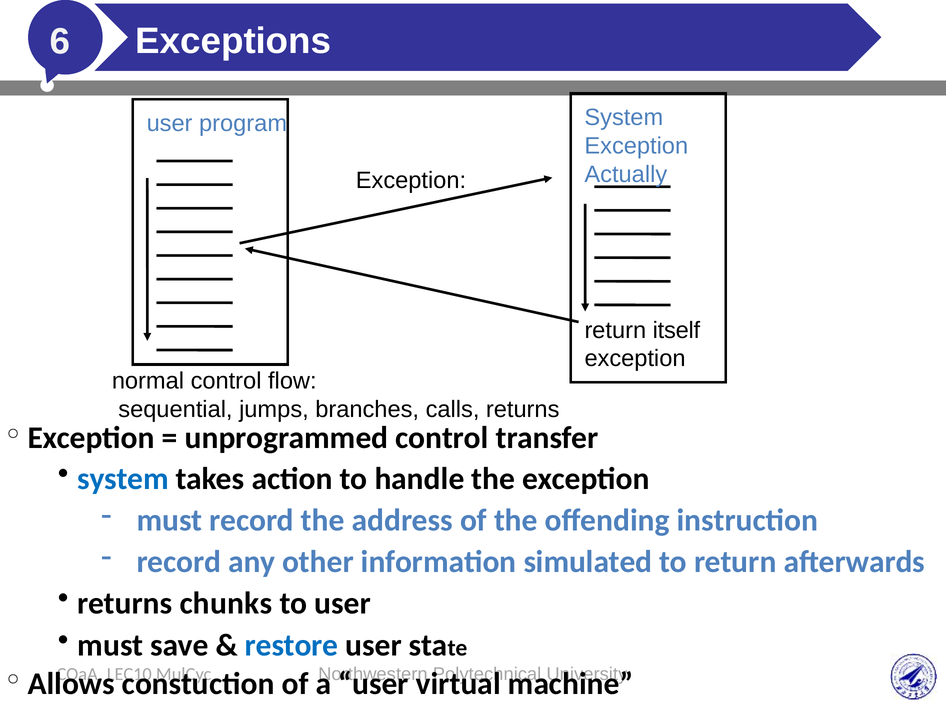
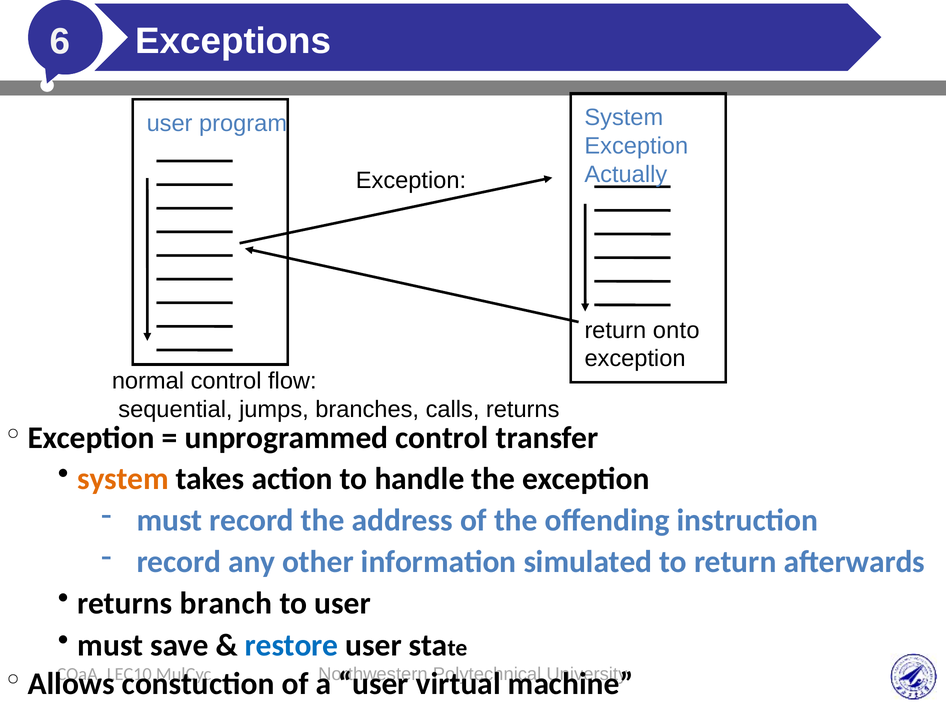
itself: itself -> onto (676, 330)
system colour: blue -> orange (123, 479)
chunks: chunks -> branch (226, 604)
